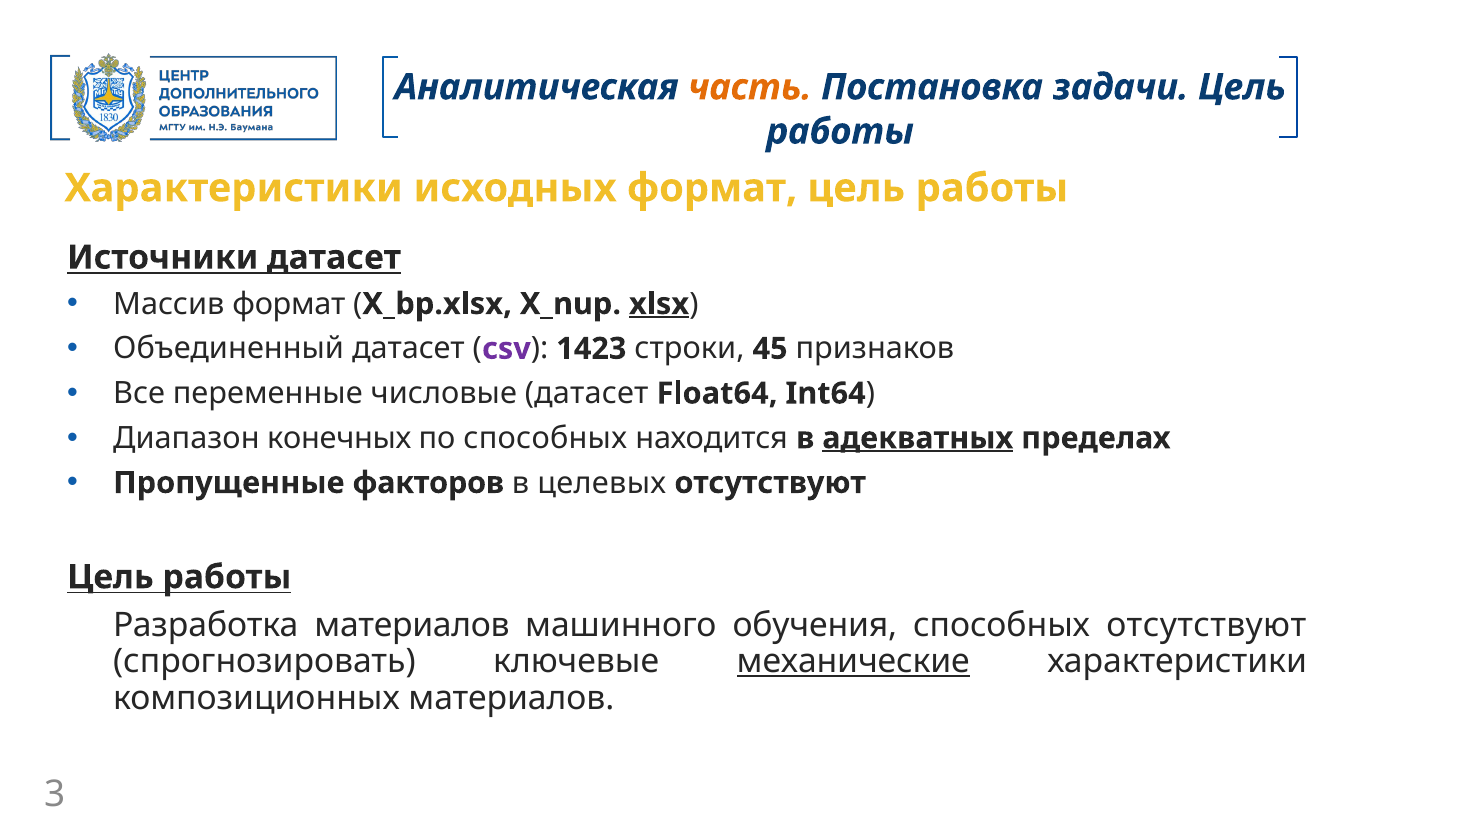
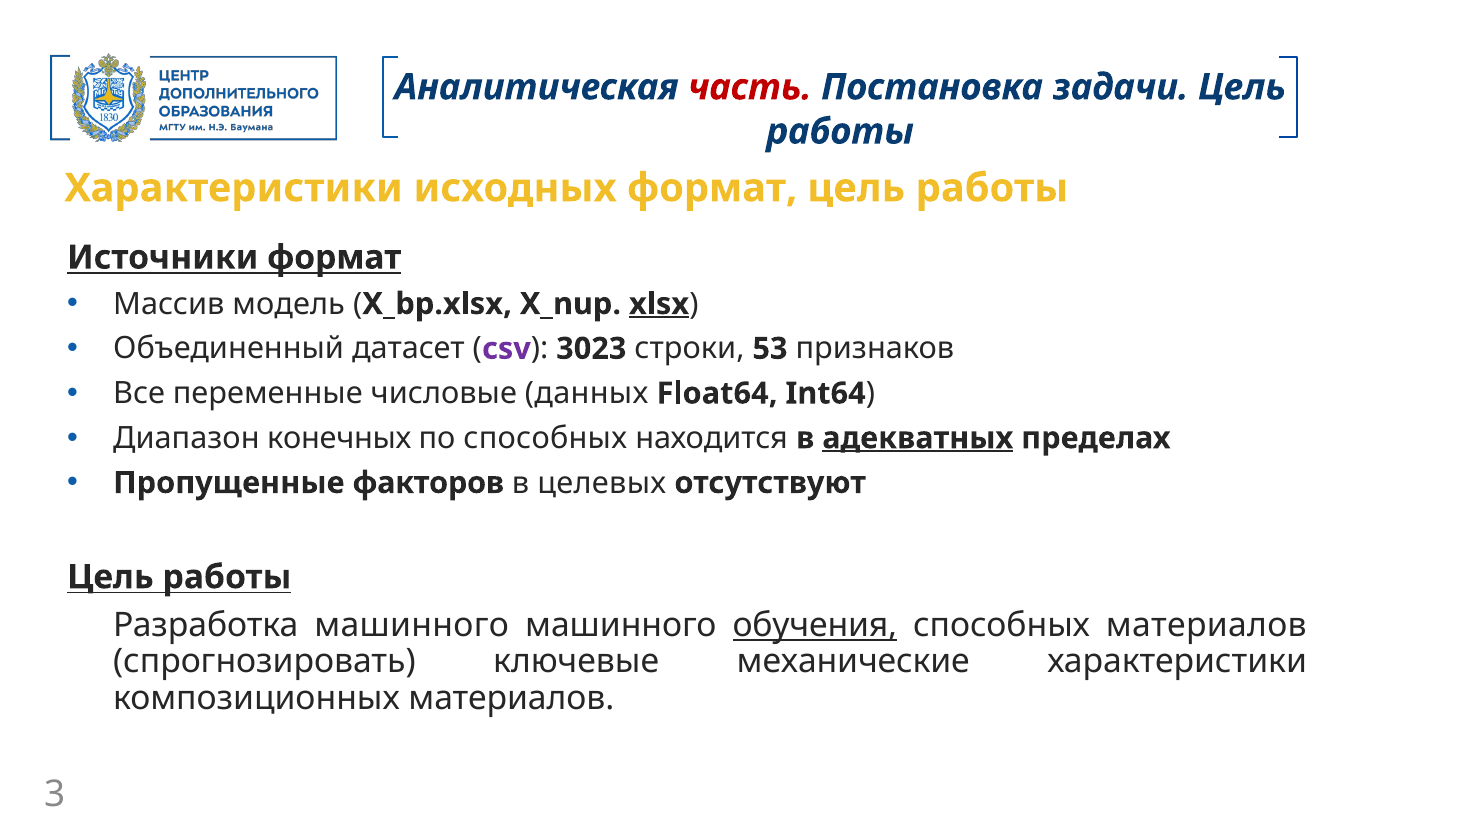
часть colour: orange -> red (750, 87)
Источники датасет: датасет -> формат (334, 257)
Массив формат: формат -> модель (289, 304)
1423: 1423 -> 3023 (591, 348)
45: 45 -> 53 (770, 348)
числовые датасет: датасет -> данных (587, 393)
Разработка материалов: материалов -> машинного (412, 625)
обучения underline: none -> present (815, 625)
способных отсутствуют: отсутствуют -> материалов (1206, 625)
механические underline: present -> none (853, 661)
